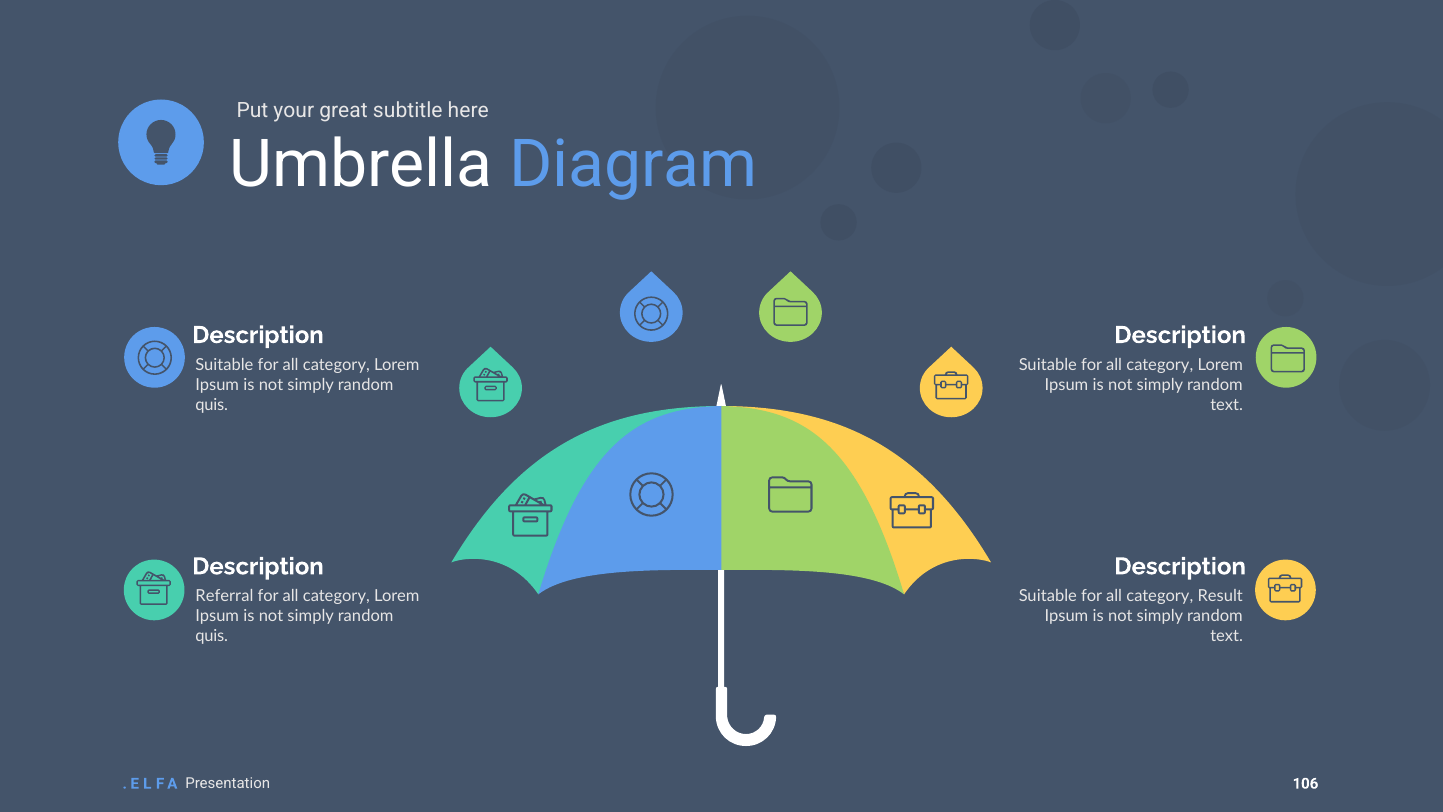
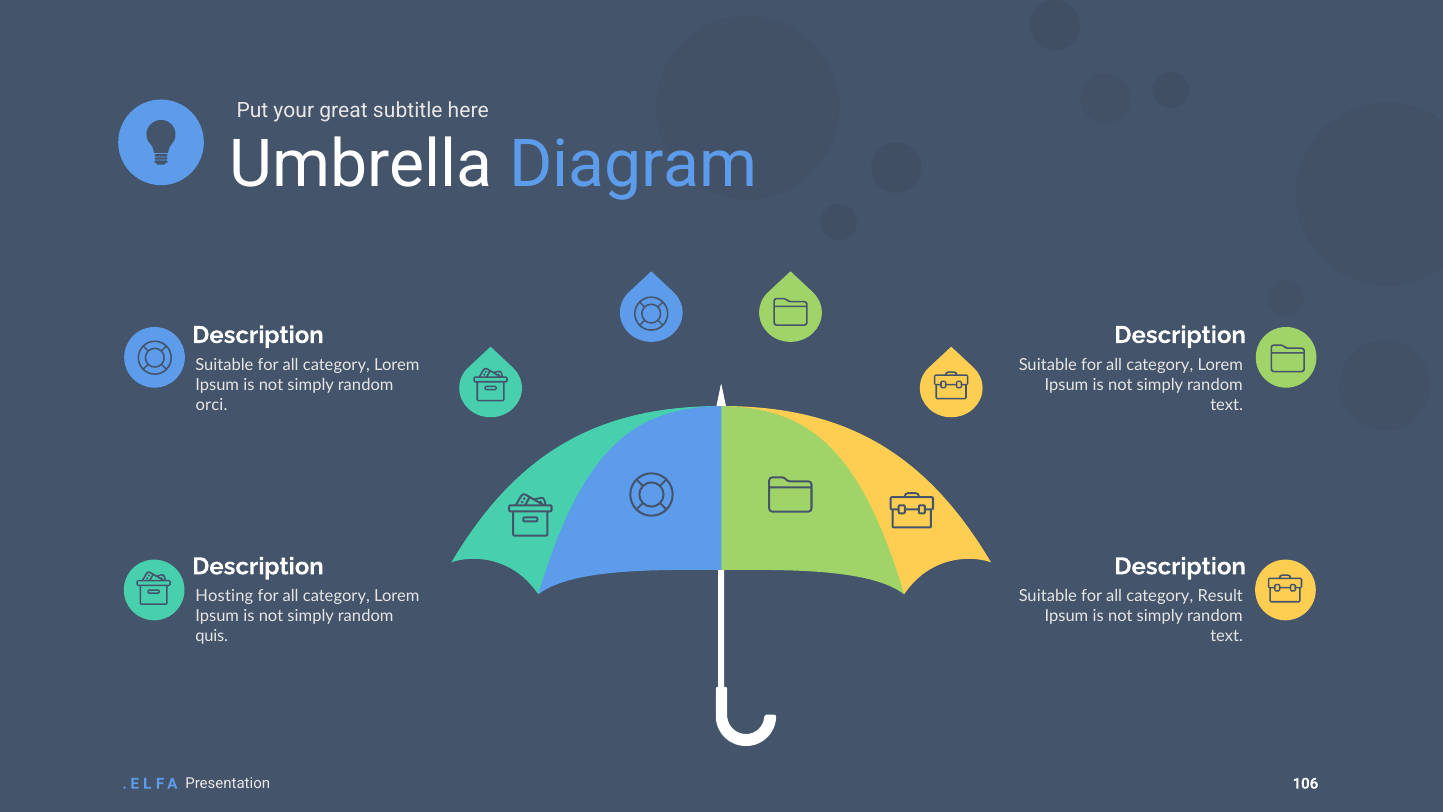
quis: quis -> orci (212, 404)
Referral: Referral -> Hosting (224, 596)
